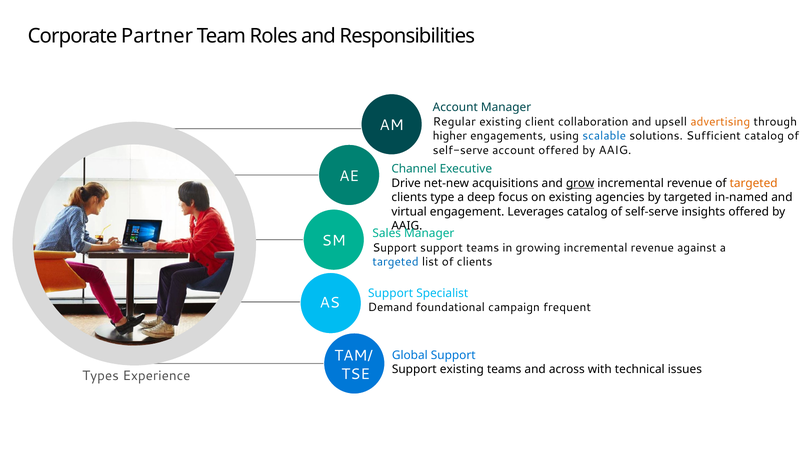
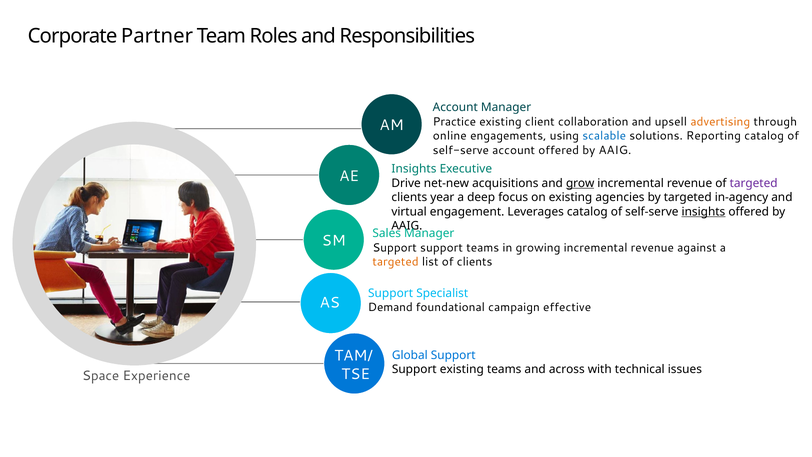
Regular: Regular -> Practice (454, 122)
higher: higher -> online (450, 136)
Sufficient: Sufficient -> Reporting (714, 136)
Channel: Channel -> Insights (414, 169)
targeted colour: orange -> purple (754, 183)
type: type -> year (442, 197)
in-named: in-named -> in-agency (742, 197)
insights underline: none -> present (703, 212)
targeted colour: blue -> orange (396, 262)
frequent: frequent -> effective (567, 307)
Types: Types -> Space (101, 376)
